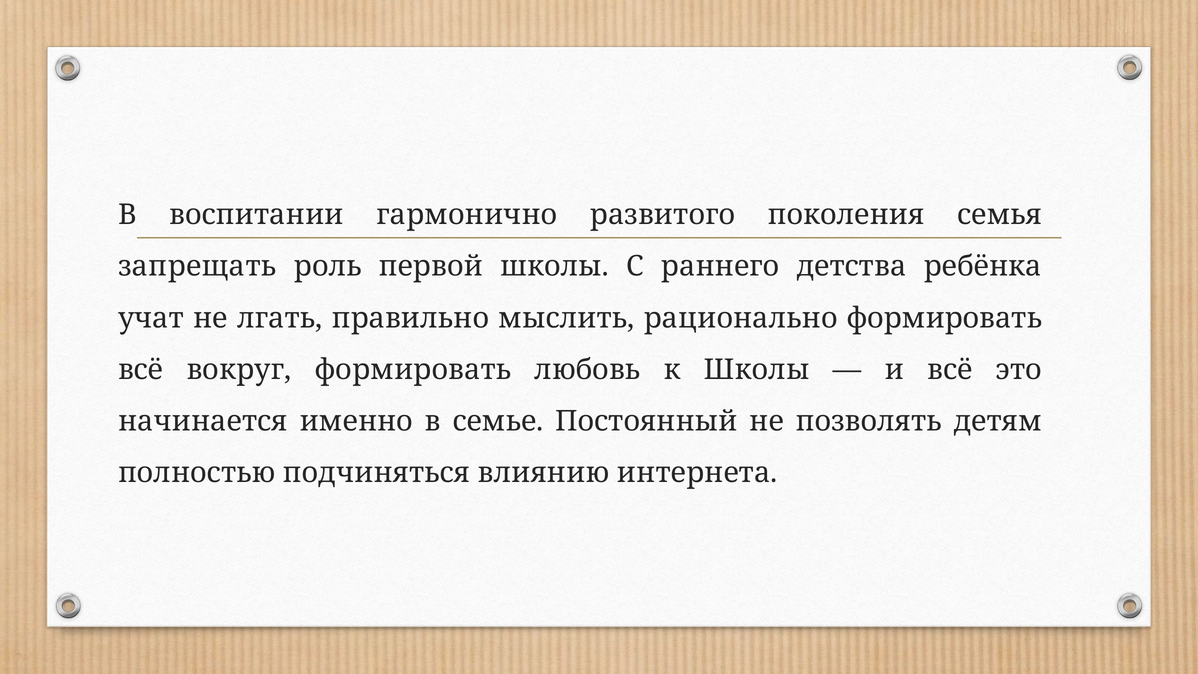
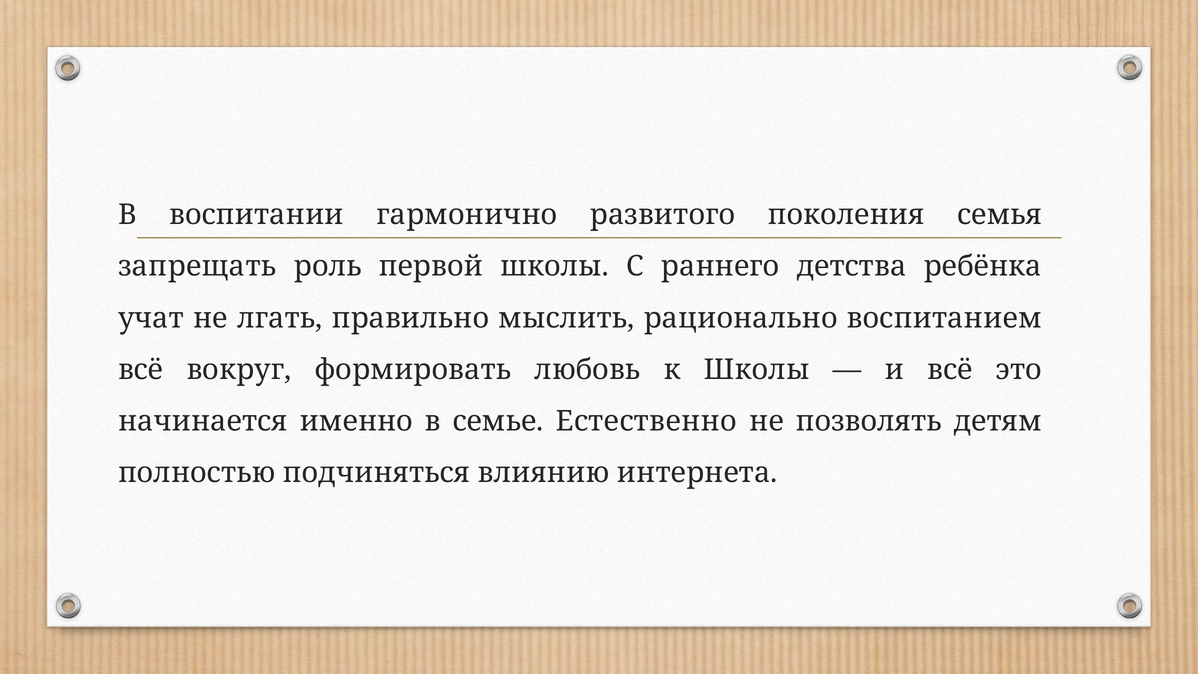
рационально формировать: формировать -> воспитанием (944, 318)
Постоянный: Постоянный -> Естественно (646, 421)
